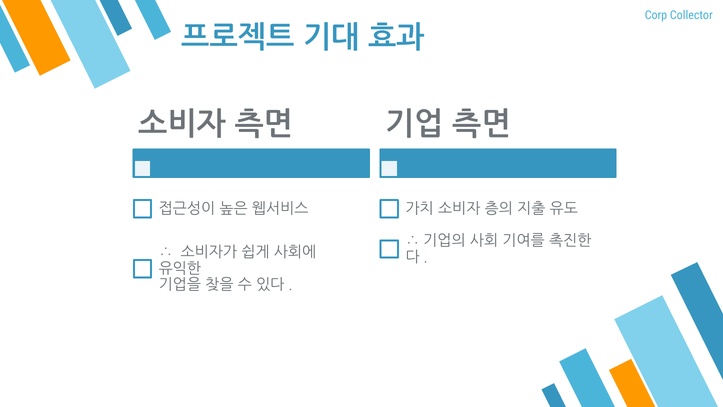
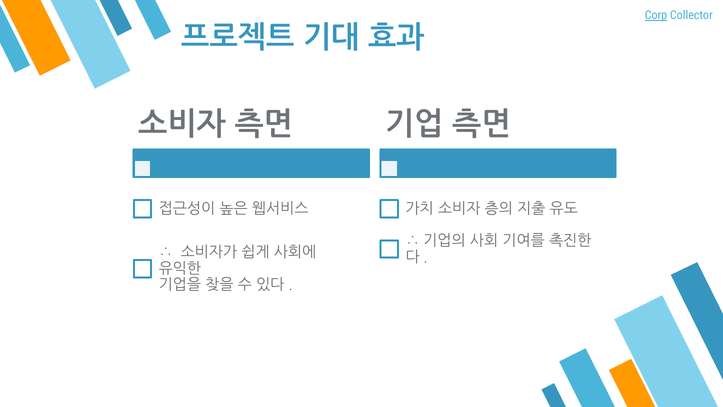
Corp underline: none -> present (656, 15)
